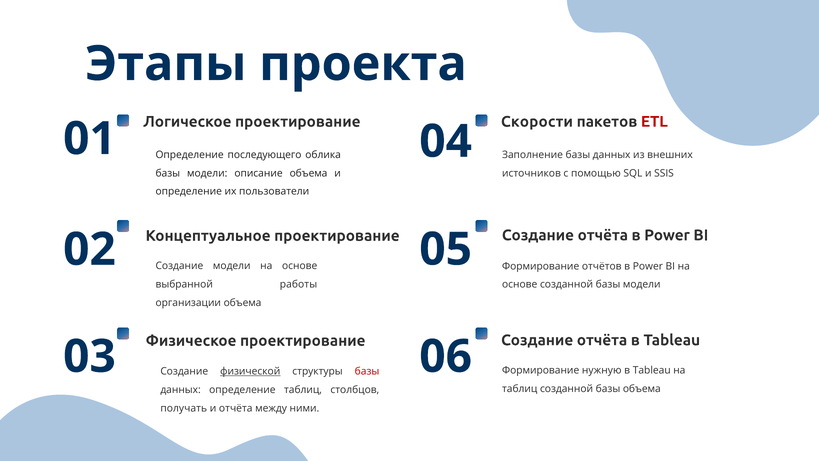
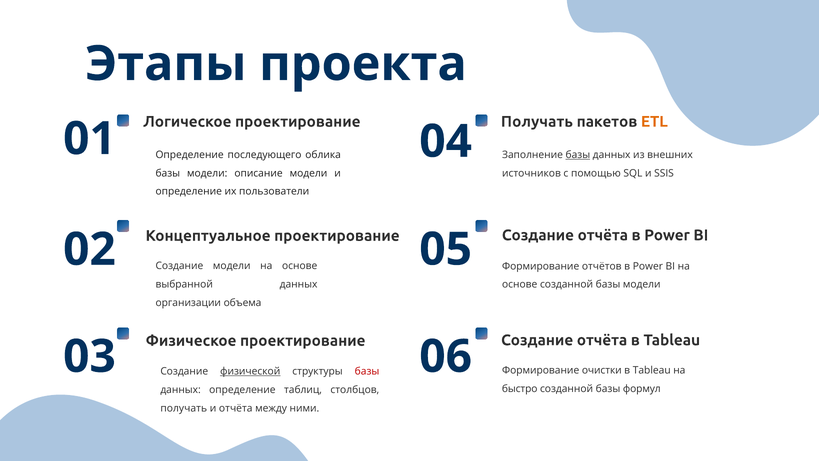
Скорости: Скорости -> Получать (537, 122)
ETL colour: red -> orange (654, 122)
базы underline: none -> present (578, 155)
описание объема: объема -> модели (308, 173)
выбранной работы: работы -> данных (299, 284)
нужную: нужную -> очистки (602, 370)
таблиц: таблиц -> быстро (520, 388)
базы объема: объема -> формул (642, 388)
